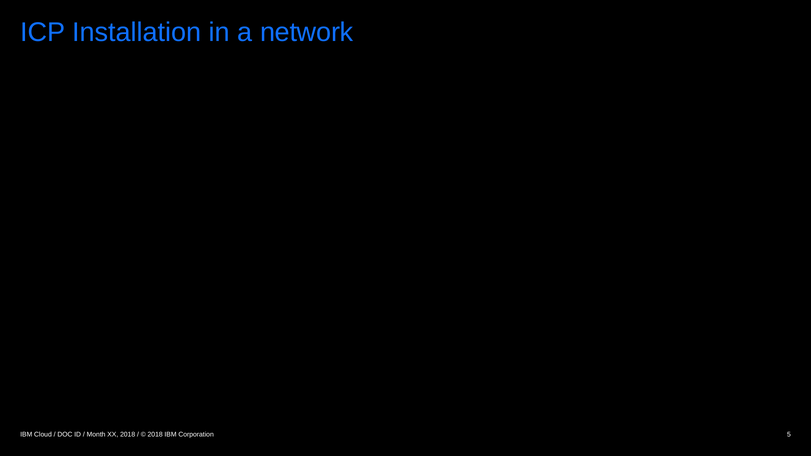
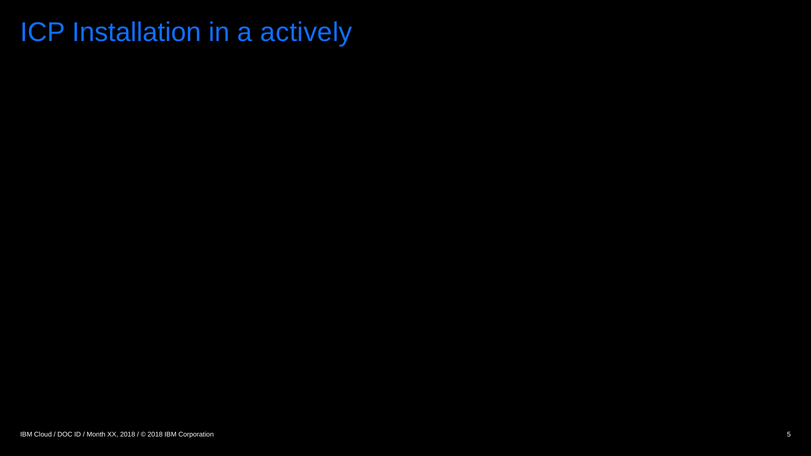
network: network -> actively (306, 32)
